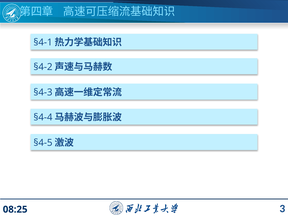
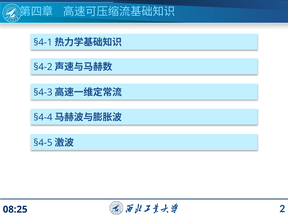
3: 3 -> 2 (282, 209)
